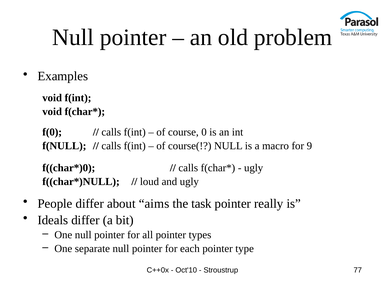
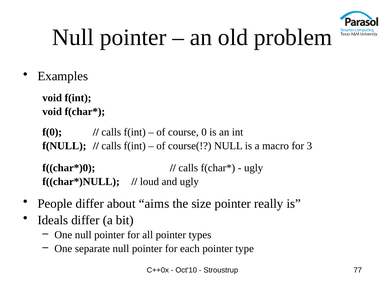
9: 9 -> 3 (309, 146)
task: task -> size (201, 203)
